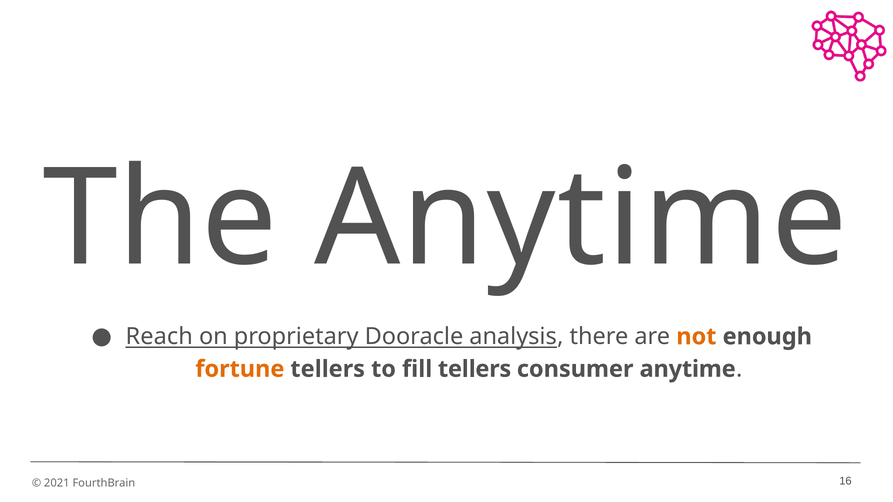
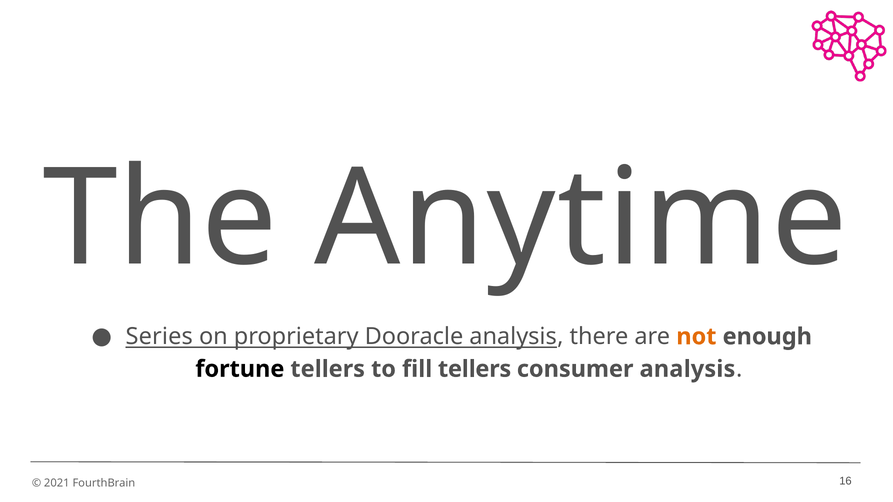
Reach: Reach -> Series (159, 337)
fortune colour: orange -> black (240, 369)
consumer anytime: anytime -> analysis (687, 369)
